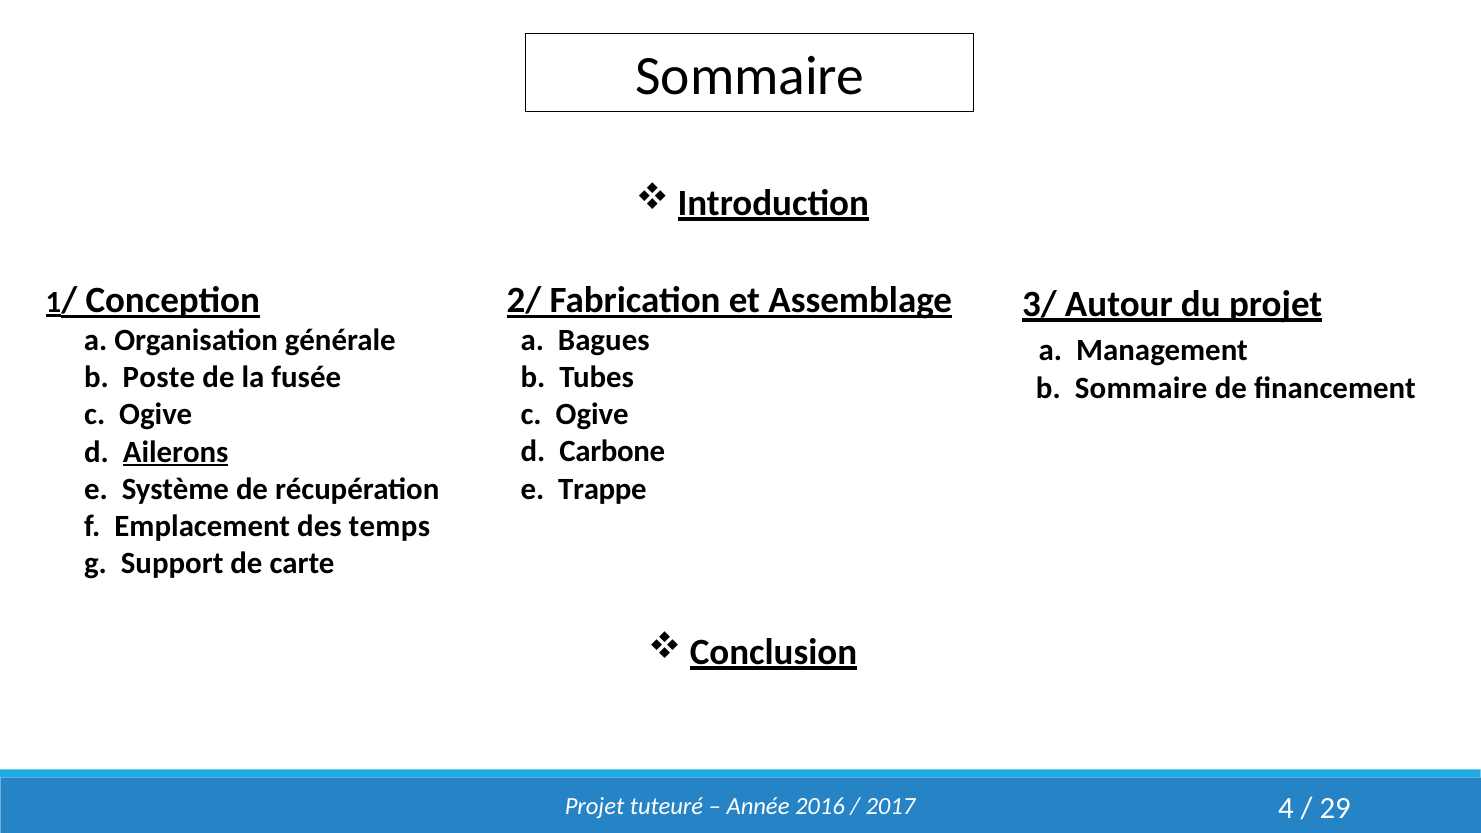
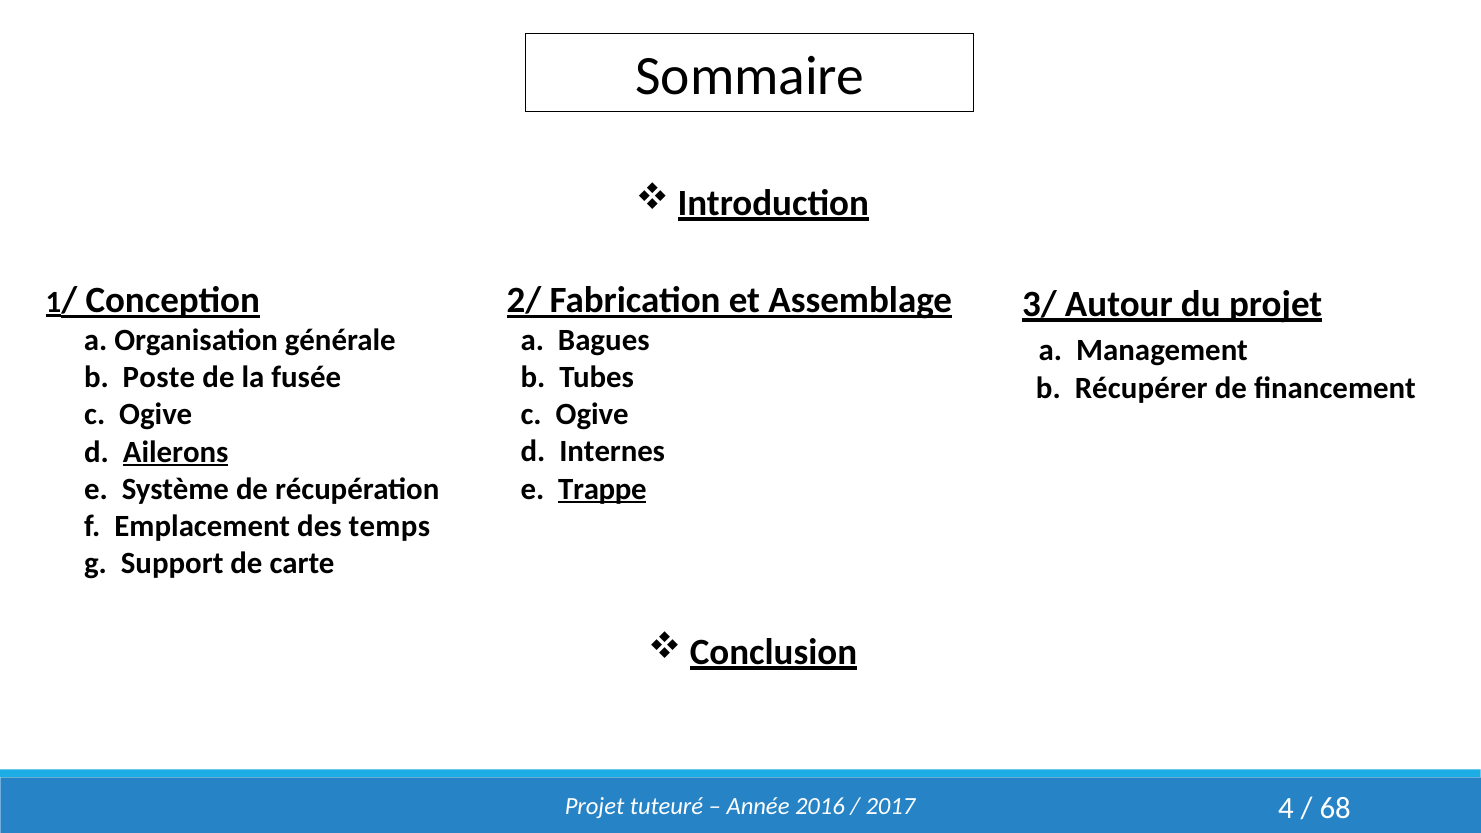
b Sommaire: Sommaire -> Récupérer (1141, 389)
Carbone: Carbone -> Internes (612, 452)
Trappe underline: none -> present (602, 489)
29: 29 -> 68 (1335, 809)
